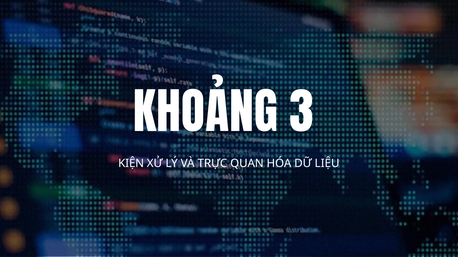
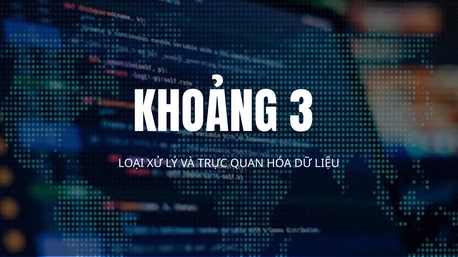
KIỆN: KIỆN -> LOẠI (131, 164)
